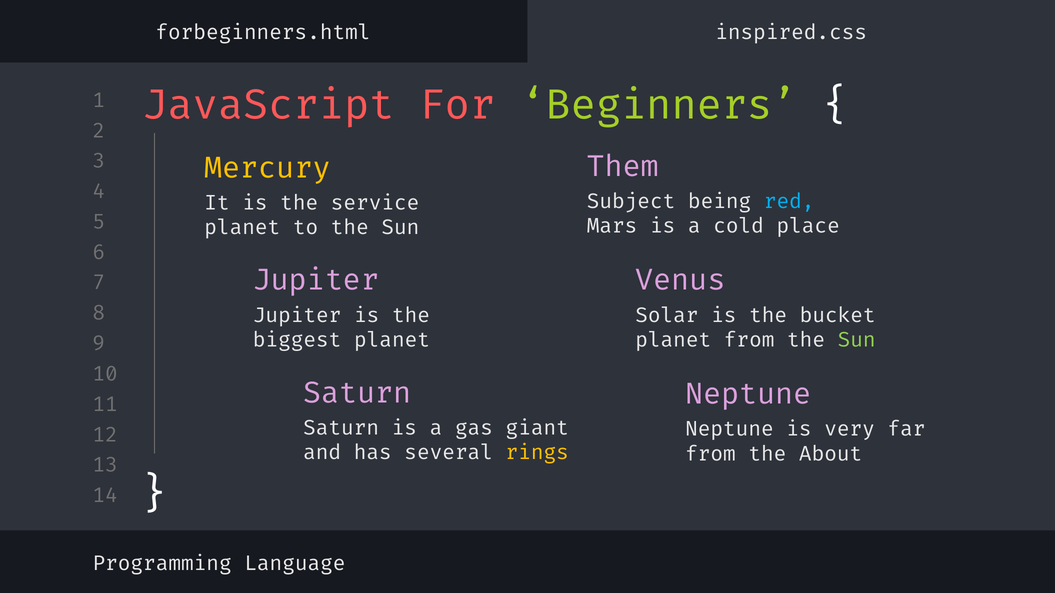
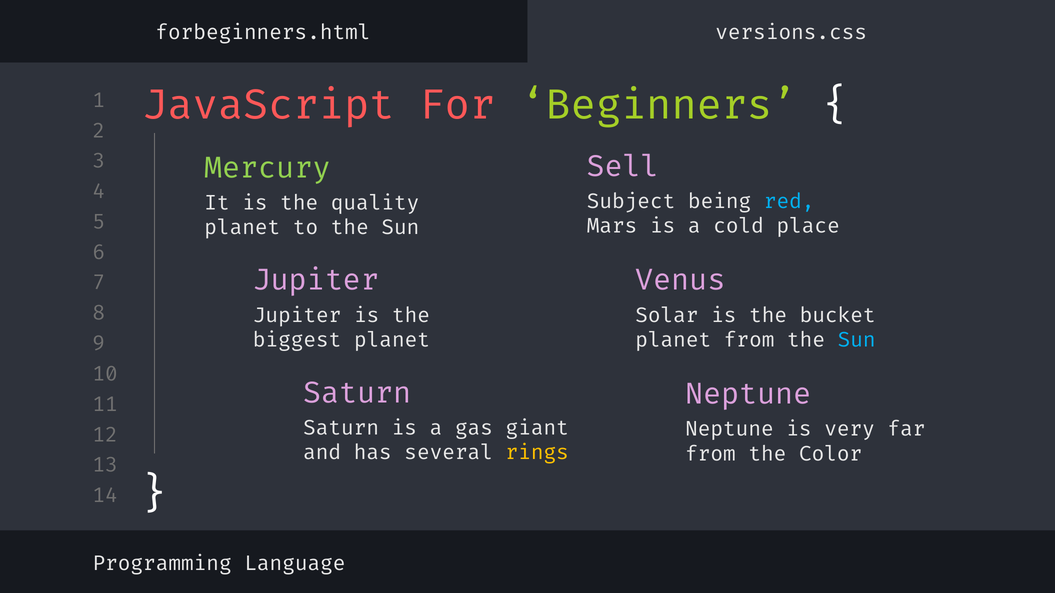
inspired.css: inspired.css -> versions.css (791, 33)
Them: Them -> Sell (623, 167)
Mercury colour: yellow -> light green (267, 168)
service: service -> quality (375, 203)
Sun colour: light green -> light blue (857, 340)
About: About -> Color (831, 454)
